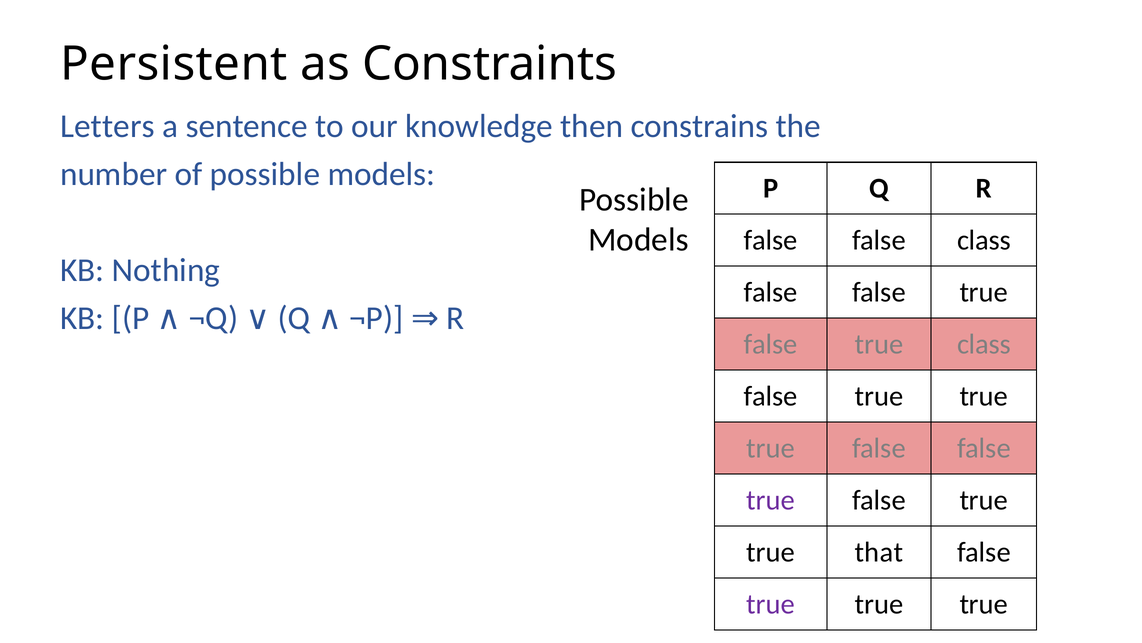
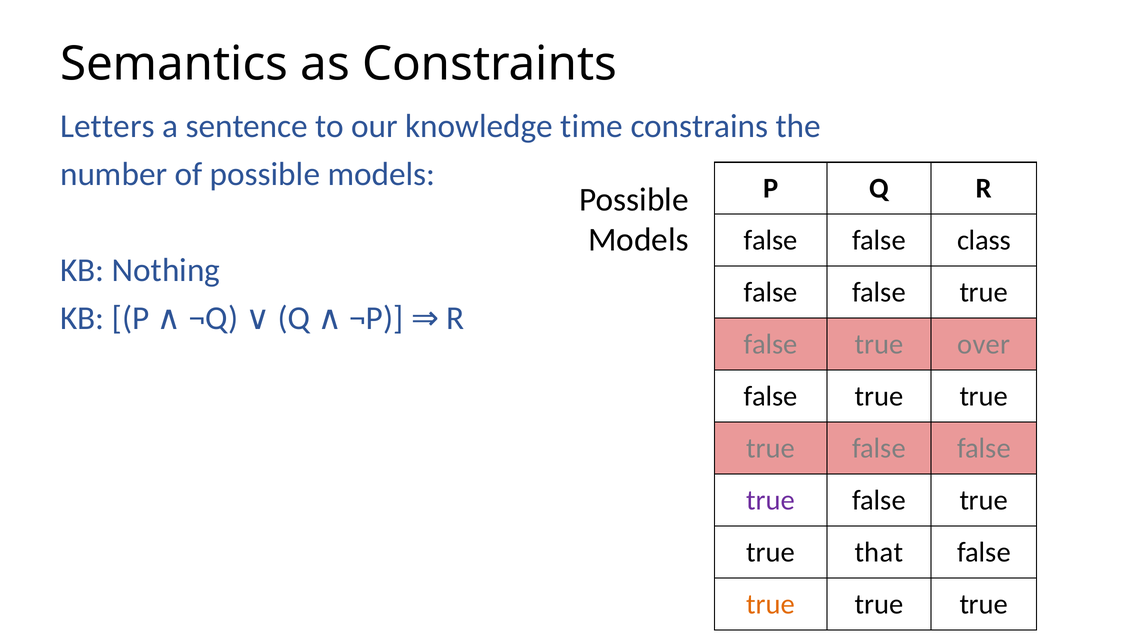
Persistent: Persistent -> Semantics (174, 64)
then: then -> time (592, 126)
true class: class -> over (984, 344)
true colour: purple -> orange (771, 604)
